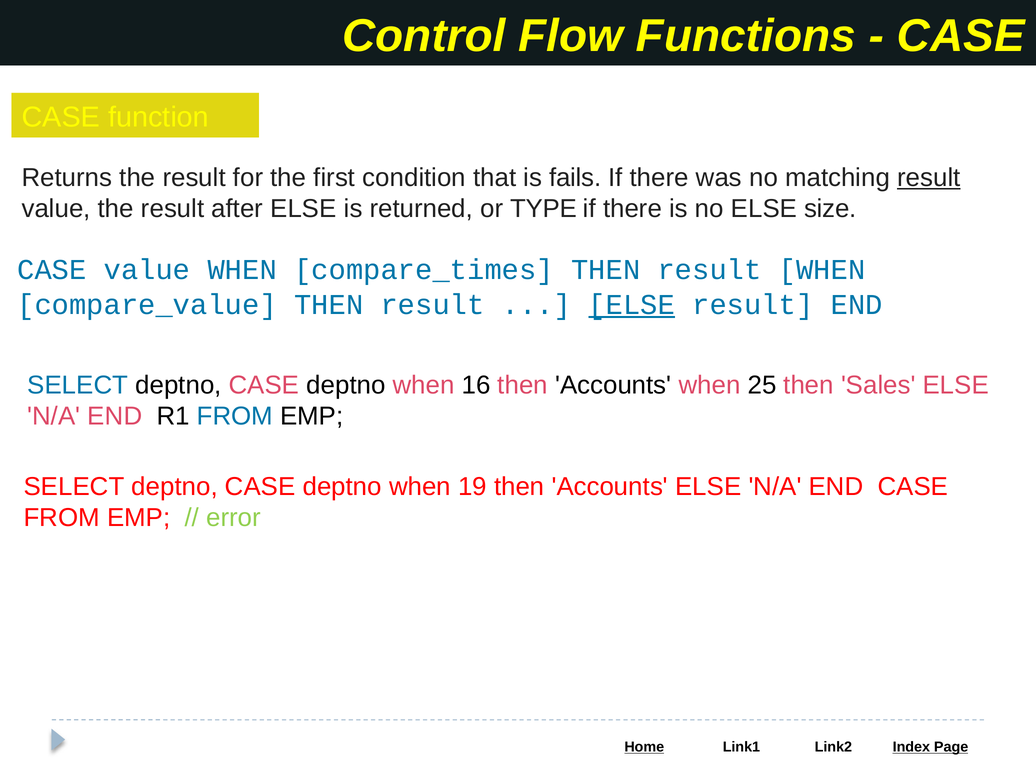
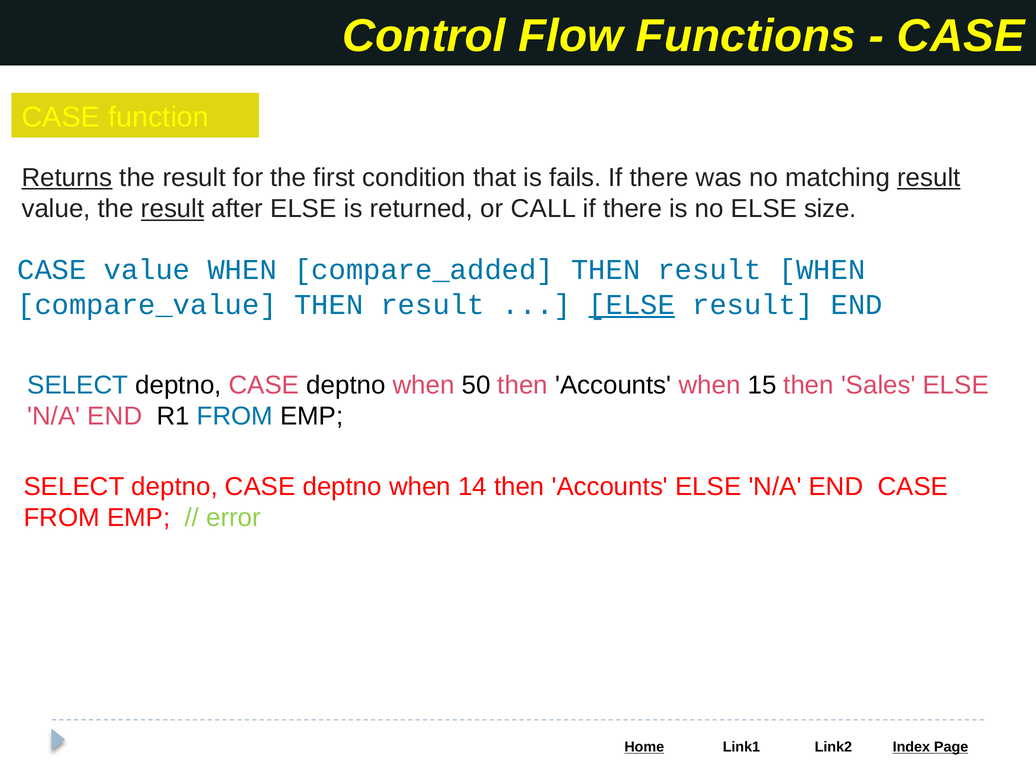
Returns underline: none -> present (67, 178)
result underline: none -> present (173, 209)
TYPE: TYPE -> CALL (543, 209)
compare_times: compare_times -> compare_added (424, 270)
16: 16 -> 50 (476, 385)
25: 25 -> 15 (762, 385)
19: 19 -> 14 (472, 487)
